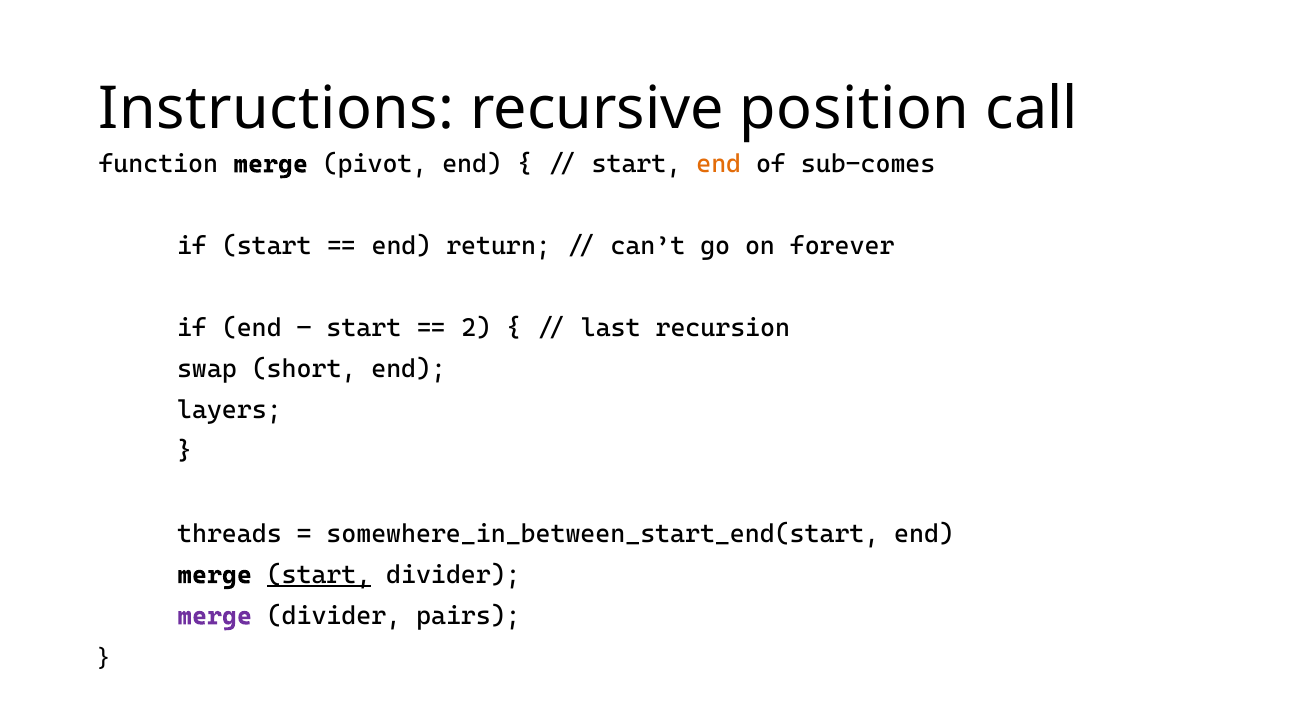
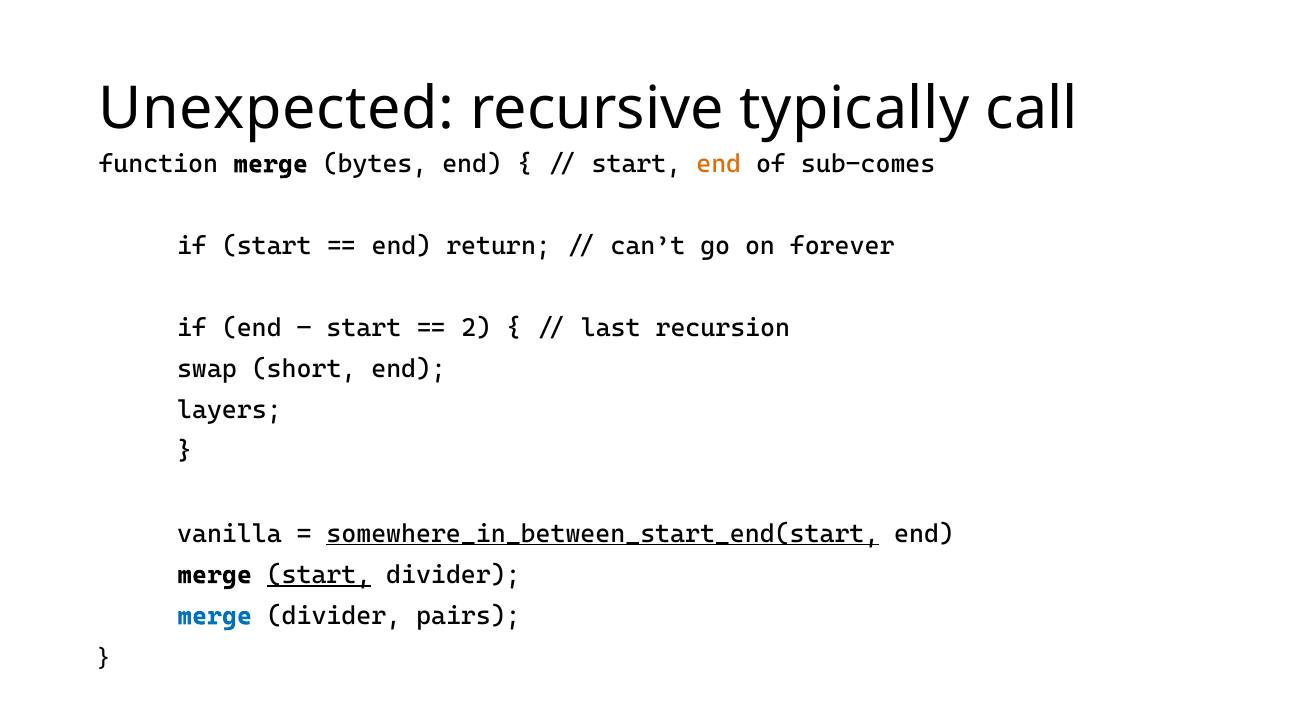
Instructions: Instructions -> Unexpected (277, 109)
position: position -> typically (855, 109)
pivot: pivot -> bytes (375, 164)
threads: threads -> vanilla (229, 534)
somewhere_in_between_start_end(start underline: none -> present (603, 534)
merge colour: purple -> blue (215, 616)
